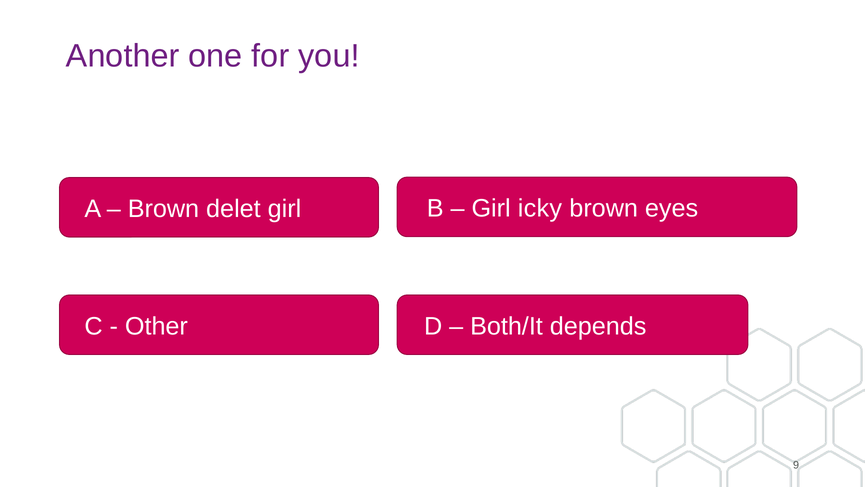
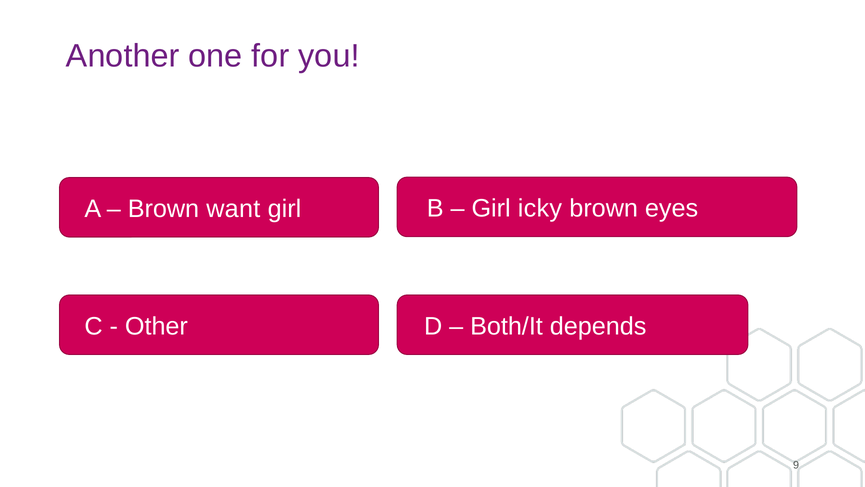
delet: delet -> want (233, 209)
